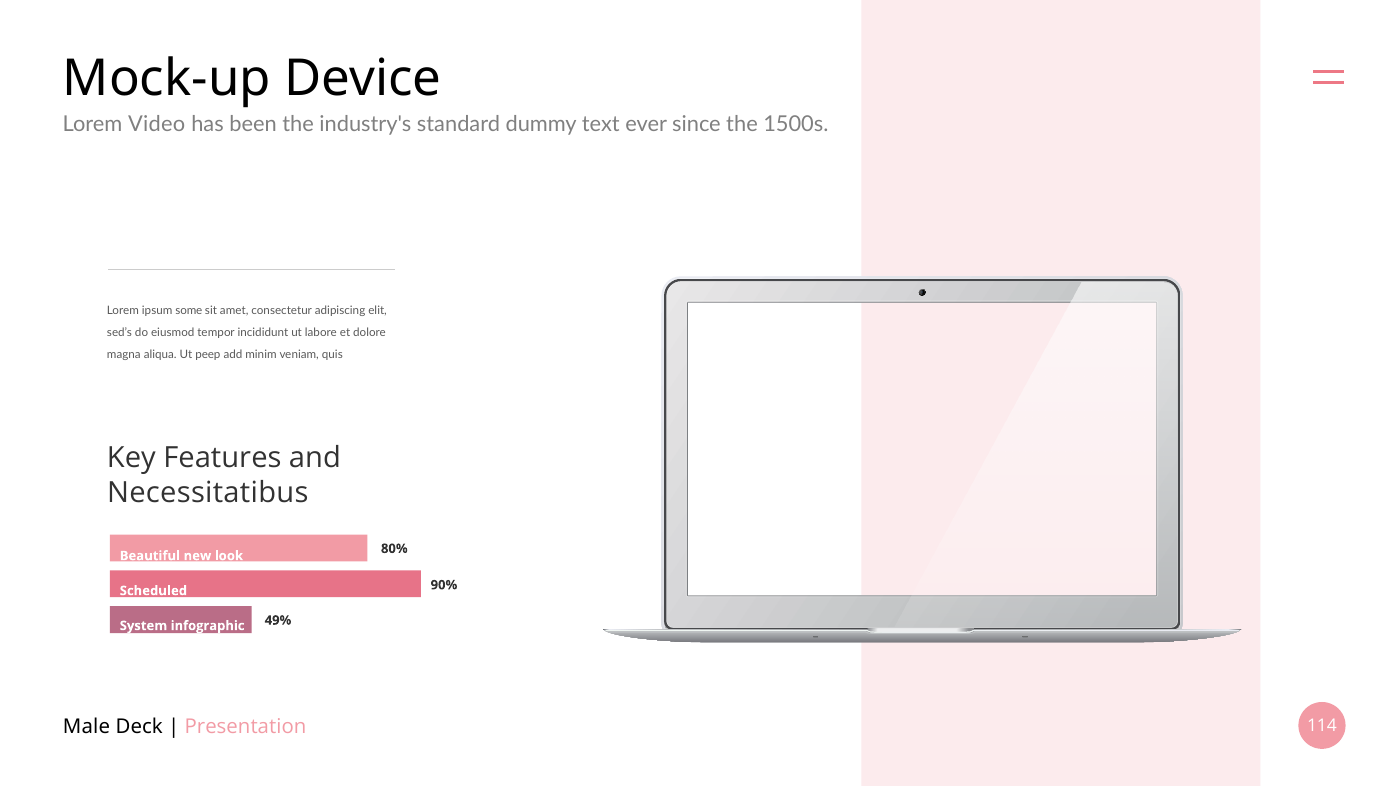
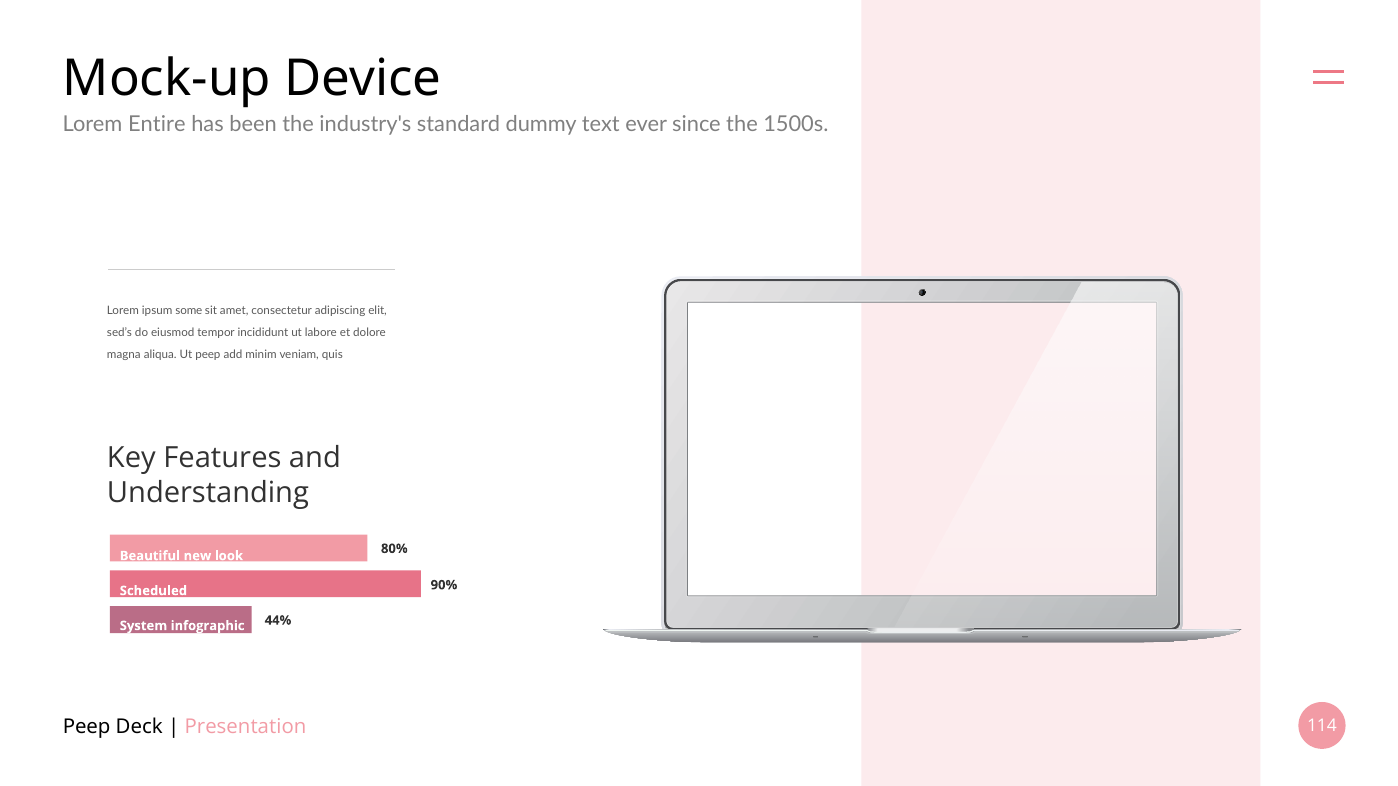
Video: Video -> Entire (157, 124)
Necessitatibus: Necessitatibus -> Understanding (208, 493)
49%: 49% -> 44% (278, 621)
Male: Male -> Peep (87, 727)
